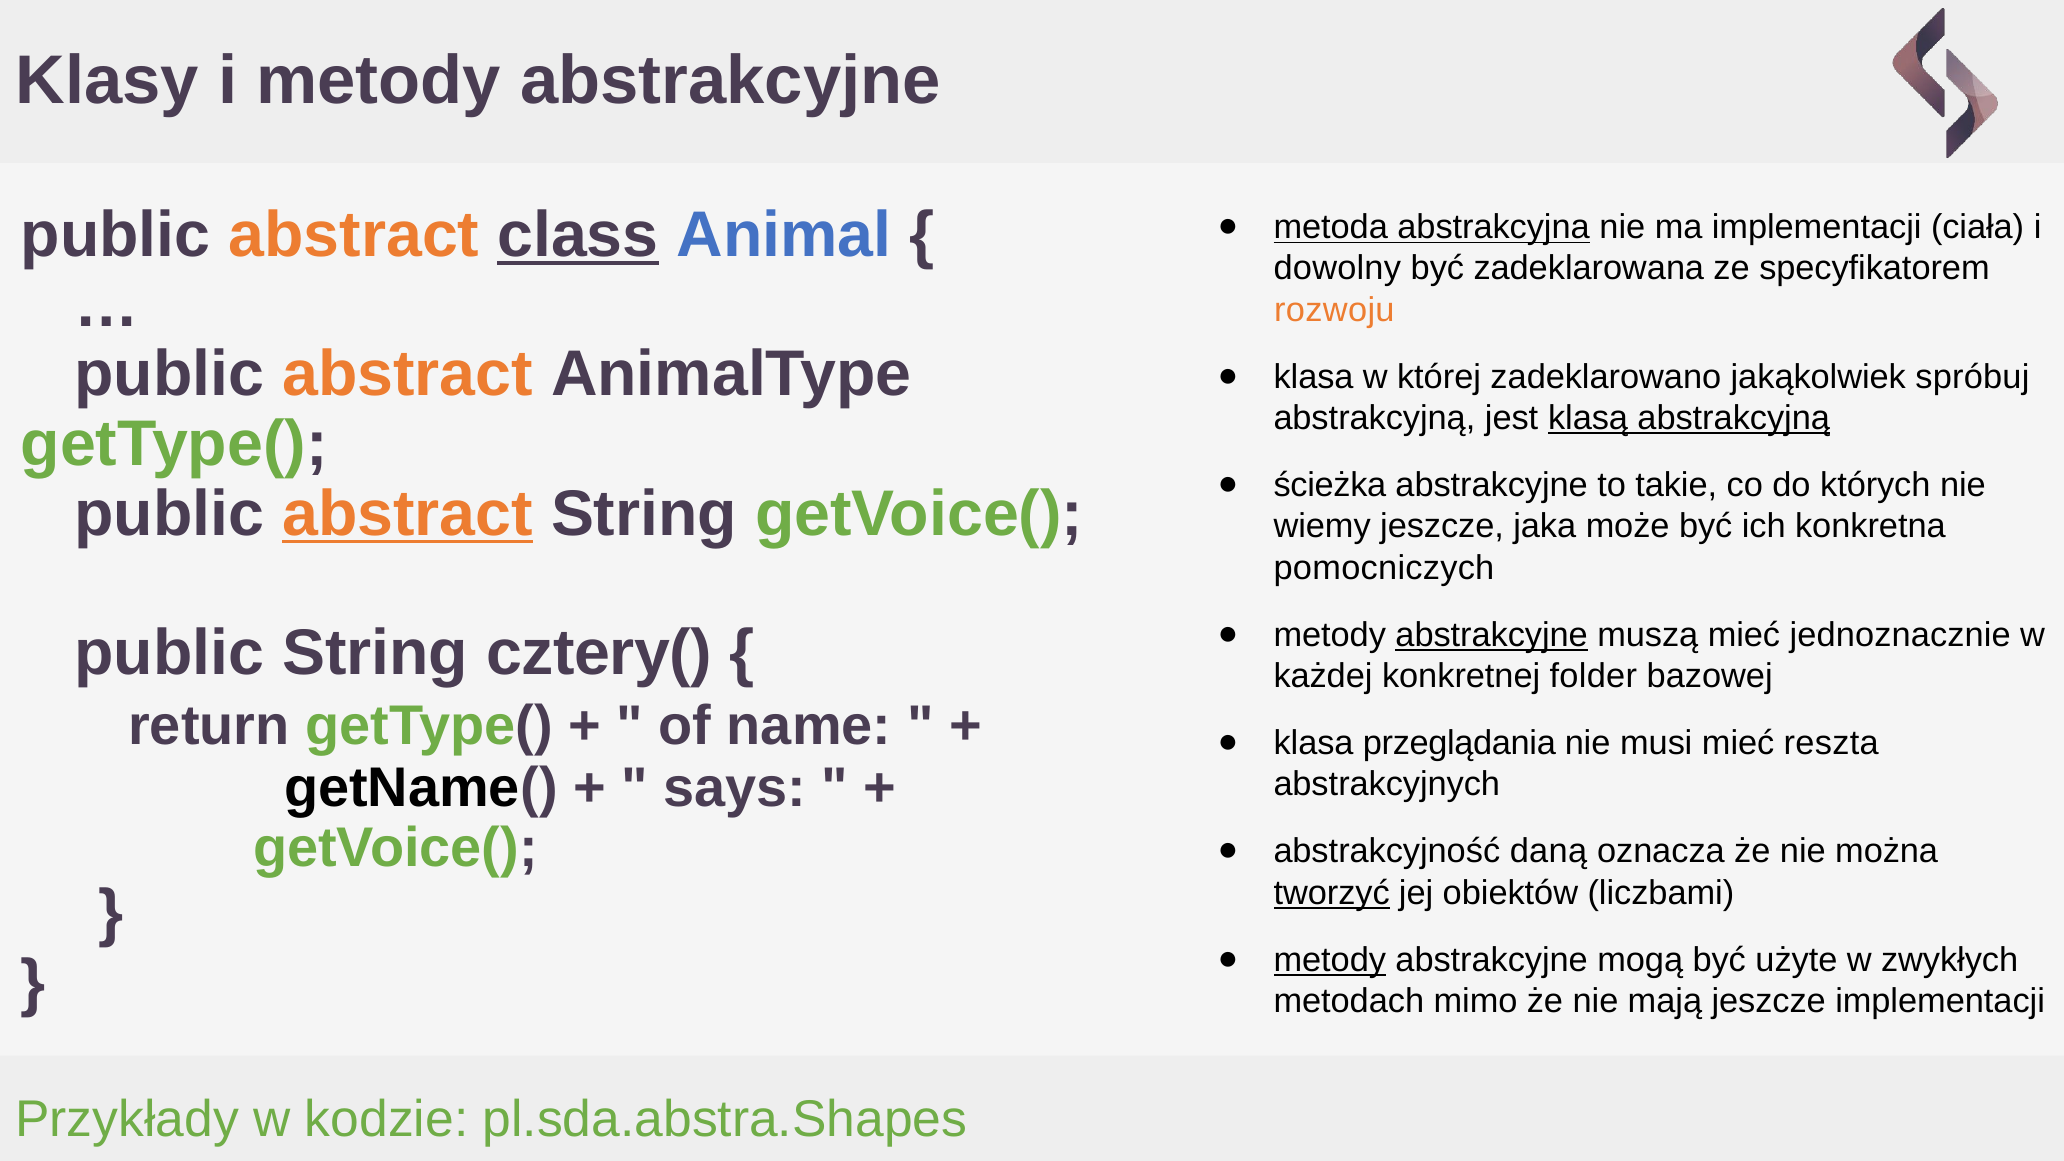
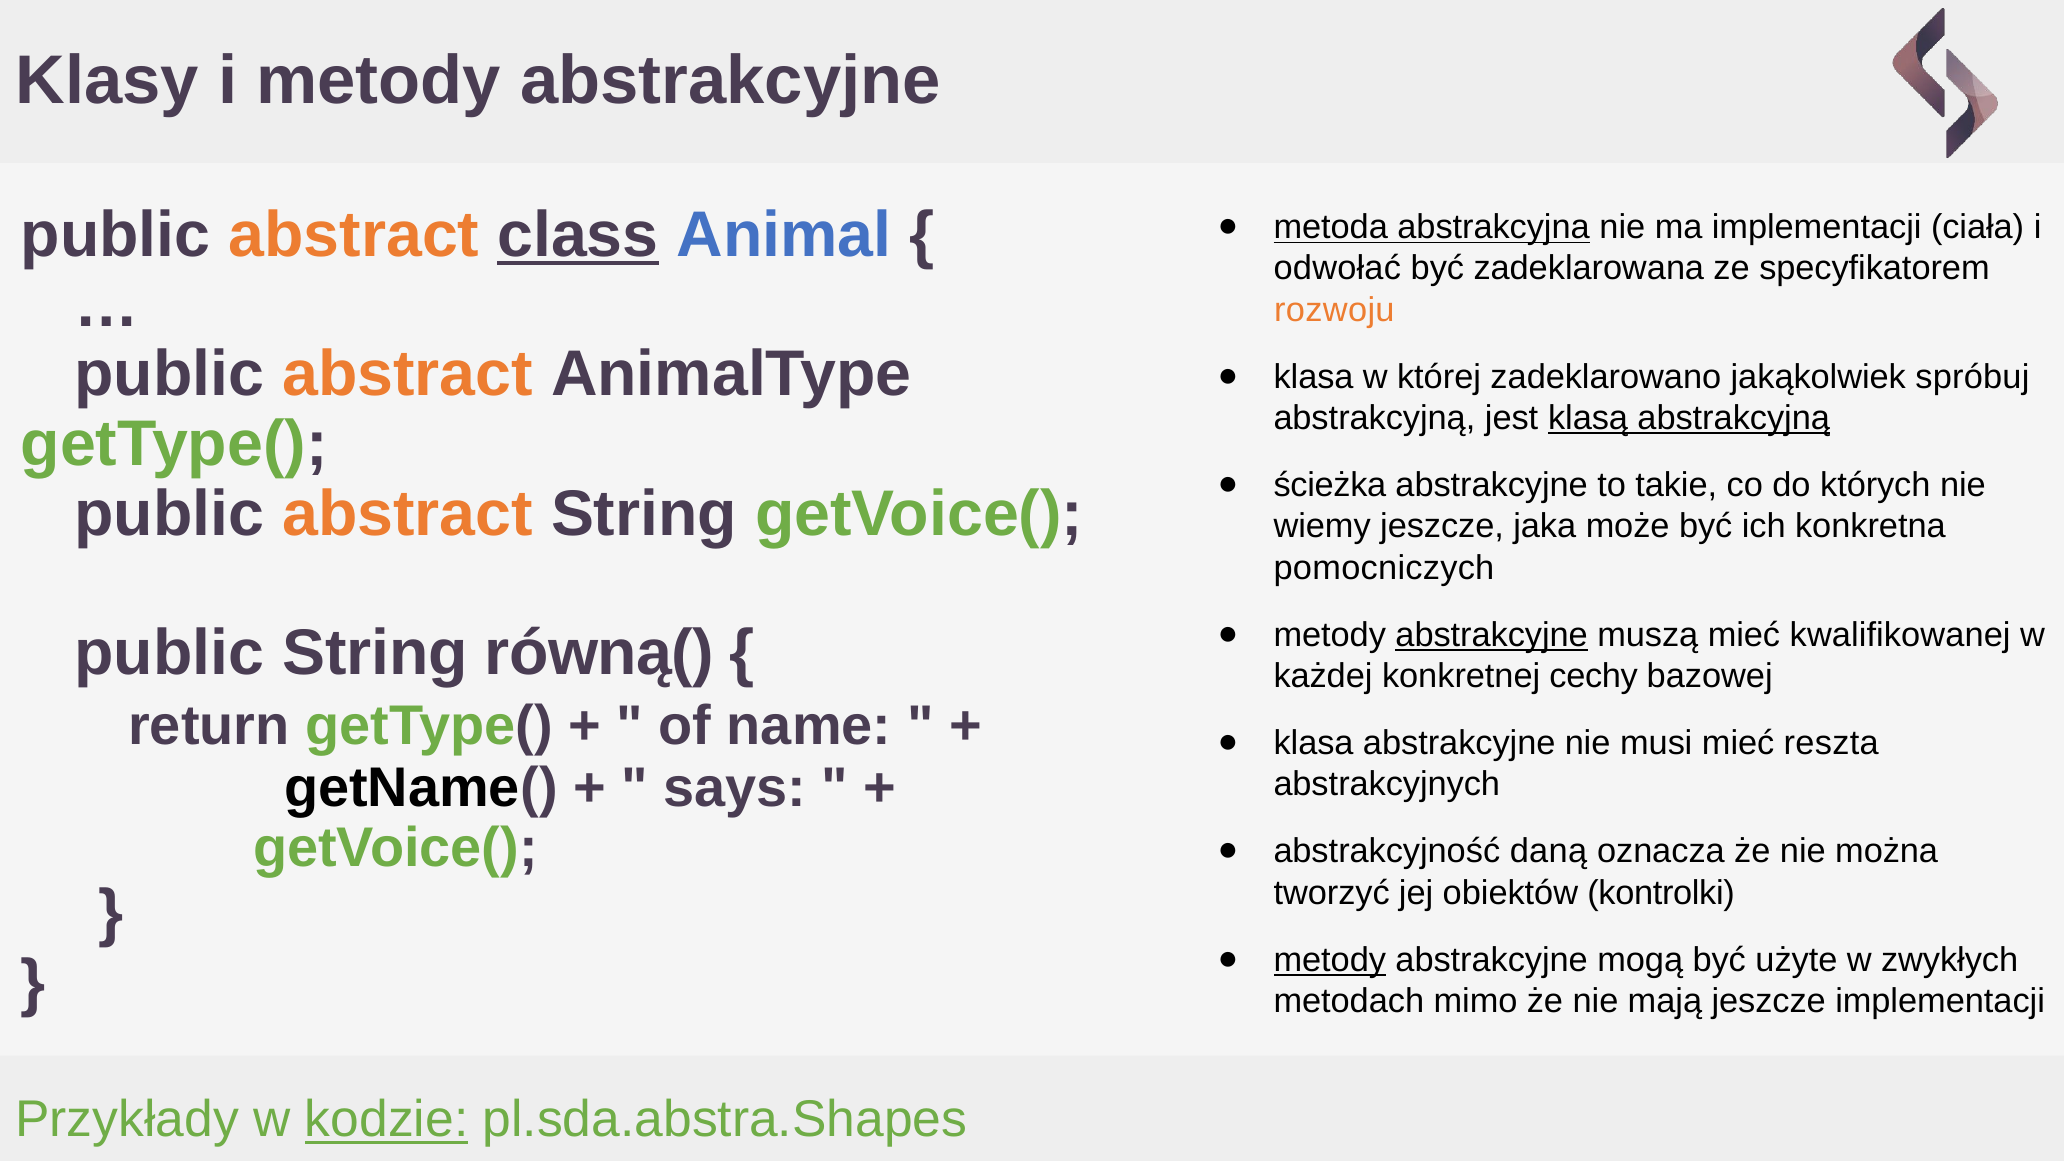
dowolny: dowolny -> odwołać (1337, 269)
abstract underline: present -> none (408, 514)
jednoznacznie: jednoznacznie -> kwalifikowanej (1900, 635)
cztery(: cztery( -> równą( (599, 653)
folder: folder -> cechy (1594, 676)
klasa przeglądania: przeglądania -> abstrakcyjne (1459, 743)
tworzyć underline: present -> none (1332, 893)
liczbami: liczbami -> kontrolki (1661, 893)
kodzie underline: none -> present (387, 1120)
